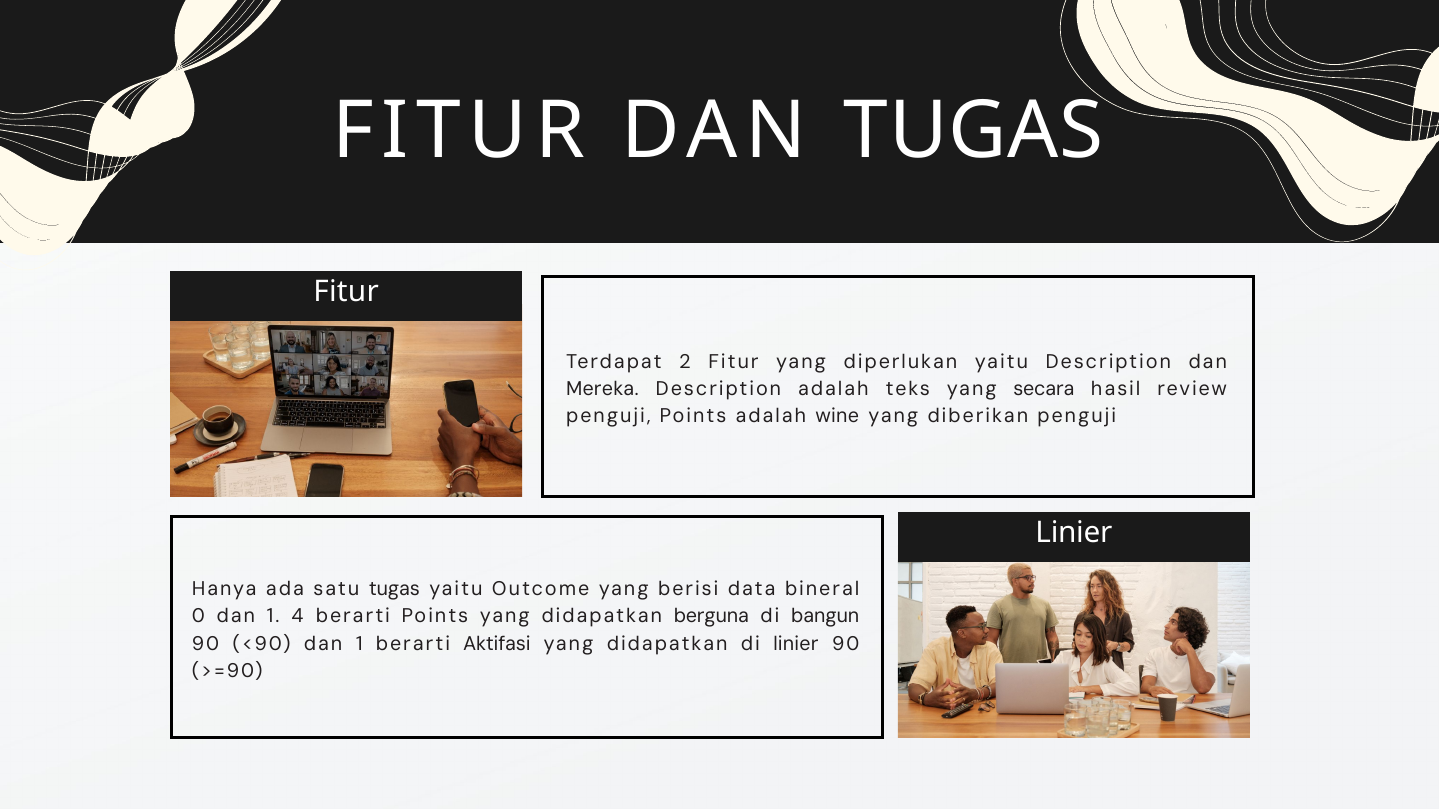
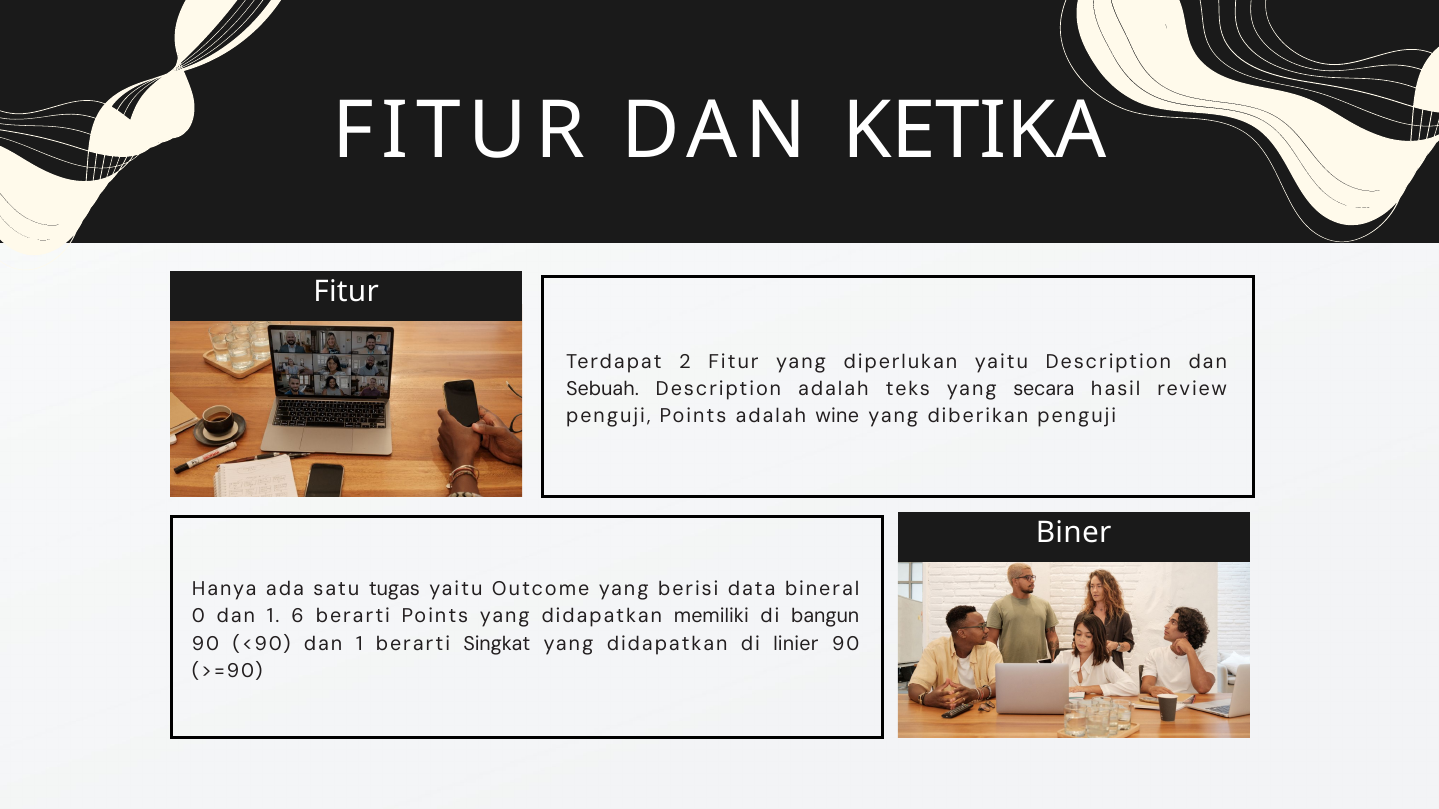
DAN TUGAS: TUGAS -> KETIKA (974, 131)
Mereka: Mereka -> Sebuah (602, 389)
Linier: Linier -> Biner (1074, 533)
4: 4 -> 6 (298, 617)
berguna: berguna -> memiliki (711, 617)
Aktifasi: Aktifasi -> Singkat (497, 644)
